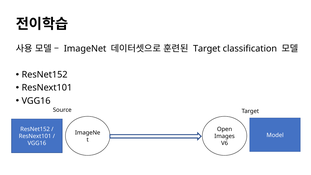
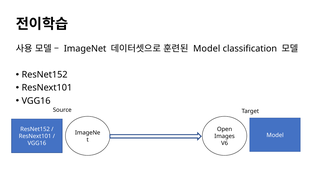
Target: Target -> Model (207, 49)
